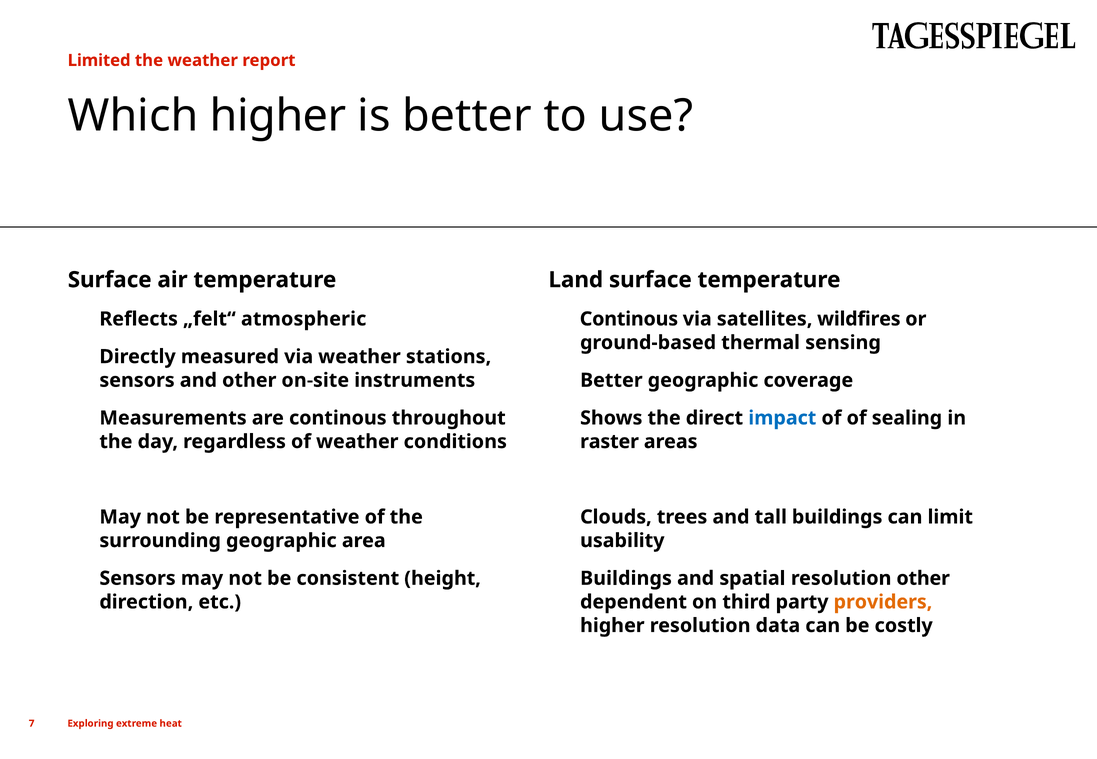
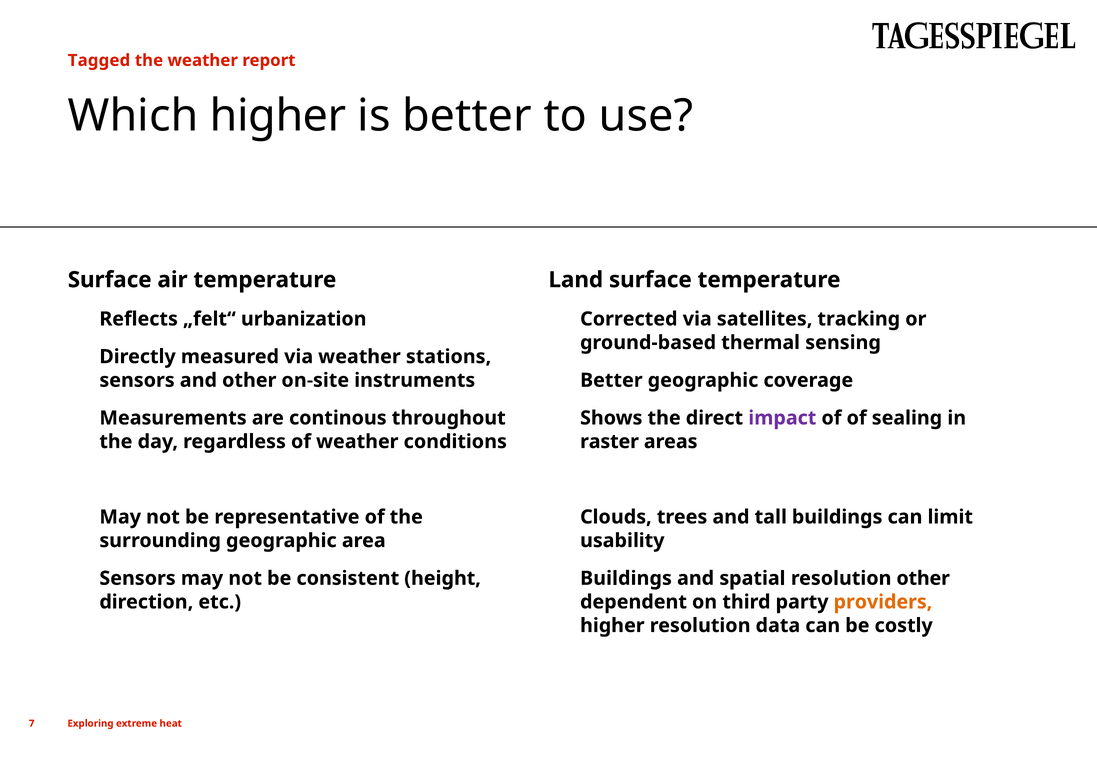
Limited: Limited -> Tagged (99, 60)
atmospheric: atmospheric -> urbanization (304, 319)
Continous: Continous -> Corrected (629, 319)
wildfires: wildfires -> tracking (859, 319)
impact colour: blue -> purple (782, 418)
